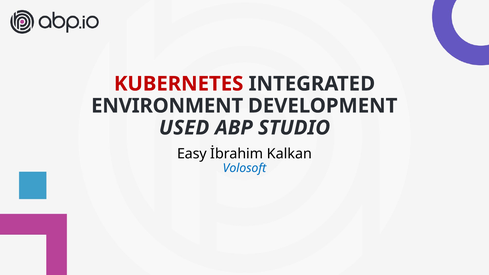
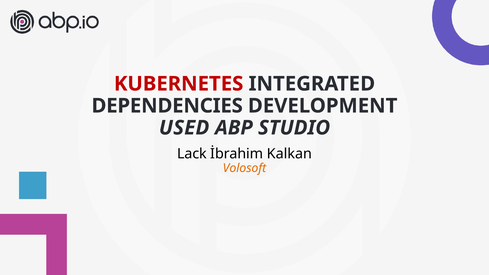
ENVIRONMENT: ENVIRONMENT -> DEPENDENCIES (167, 106)
Easy: Easy -> Lack (192, 154)
Volosoft colour: blue -> orange (244, 168)
